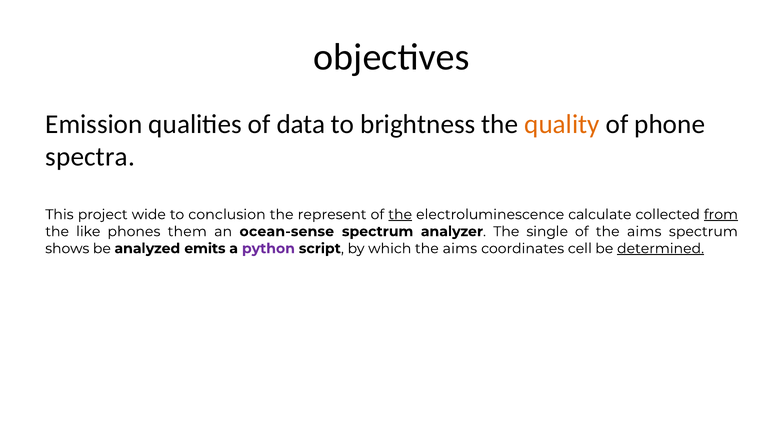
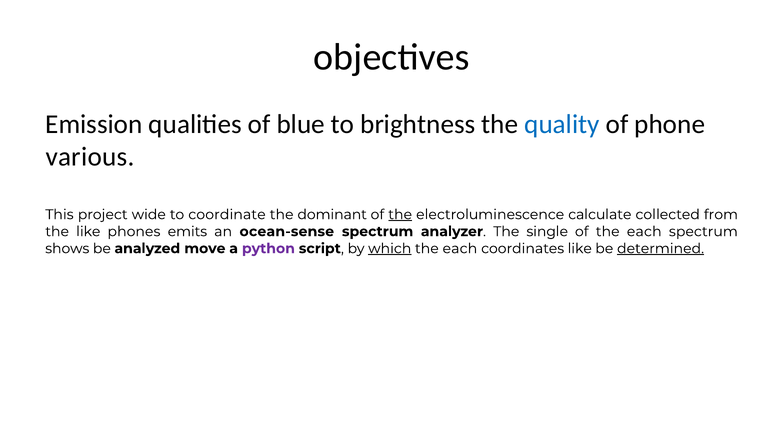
data: data -> blue (301, 124)
quality colour: orange -> blue (562, 124)
spectra: spectra -> various (90, 157)
conclusion: conclusion -> coordinate (227, 214)
represent: represent -> dominant (332, 214)
from underline: present -> none (721, 214)
them: them -> emits (187, 231)
of the aims: aims -> each (644, 231)
emits: emits -> move (205, 248)
which underline: none -> present (390, 248)
aims: aims -> each (460, 248)
coordinates cell: cell -> like (580, 248)
